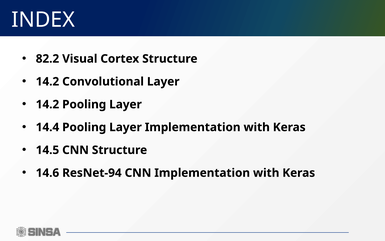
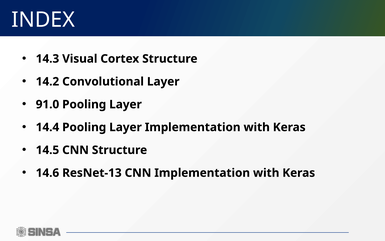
82.2: 82.2 -> 14.3 (47, 59)
14.2: 14.2 -> 91.0 (47, 104)
ResNet-94: ResNet-94 -> ResNet-13 (92, 173)
